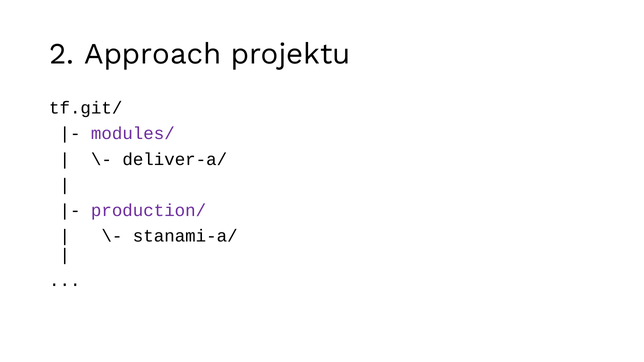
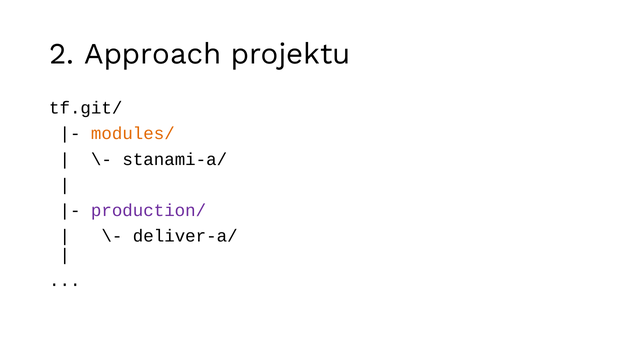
modules/ colour: purple -> orange (133, 134)
deliver-a/: deliver-a/ -> stanami-a/ (175, 159)
stanami-a/: stanami-a/ -> deliver-a/ (185, 236)
